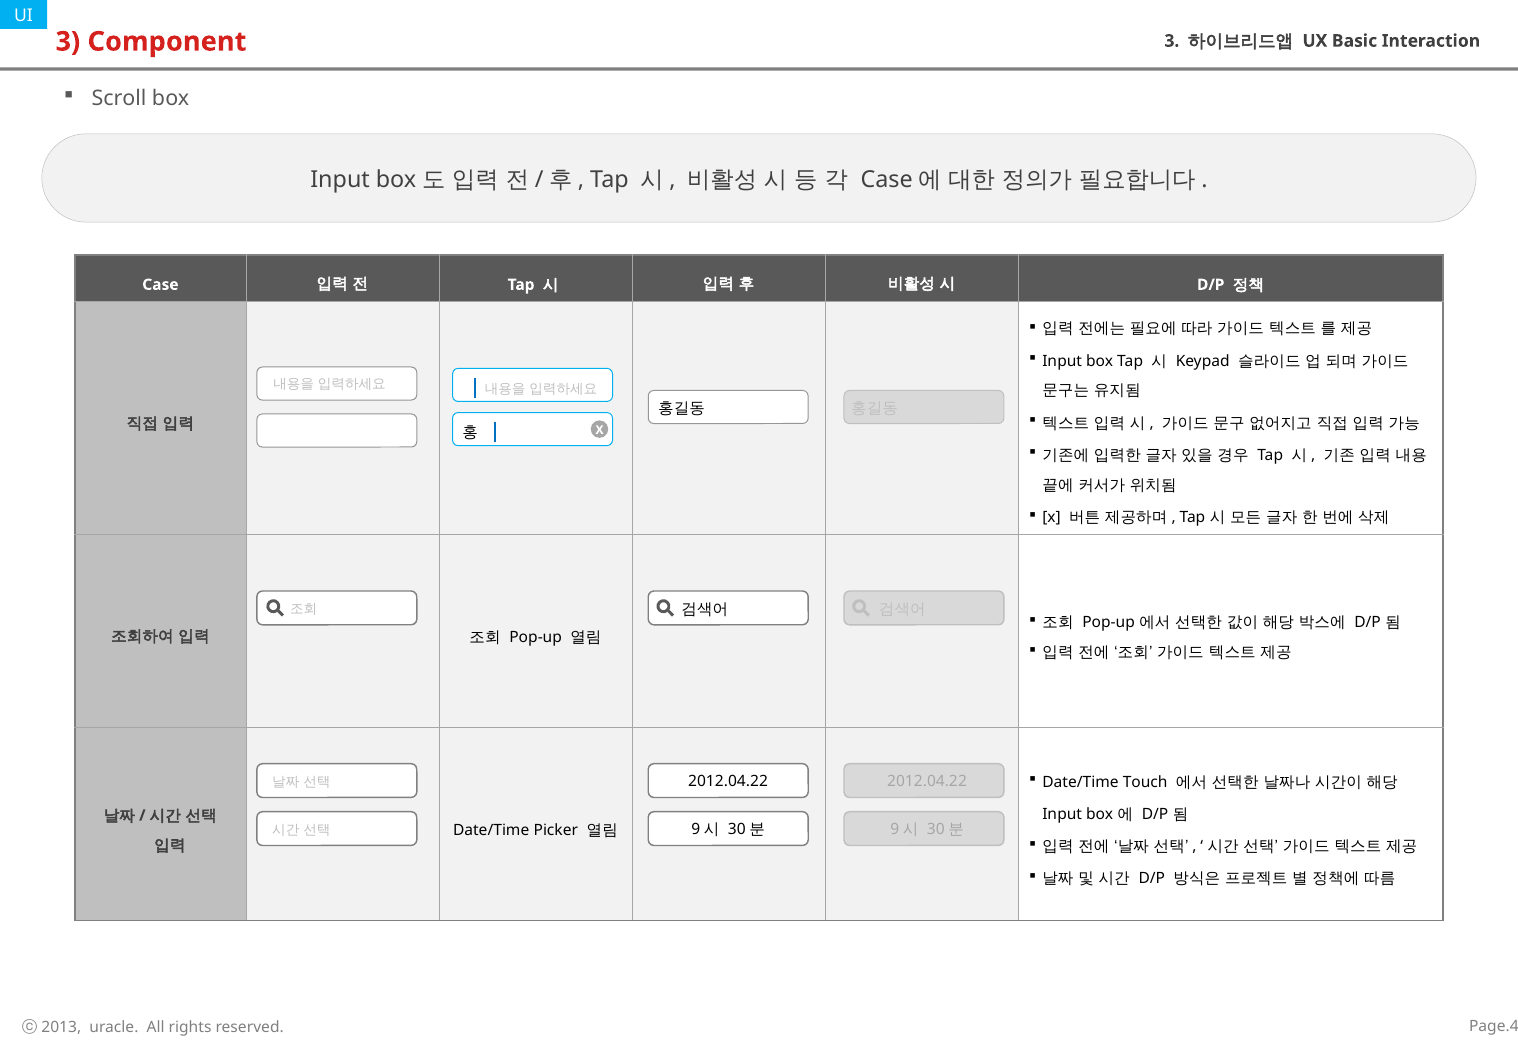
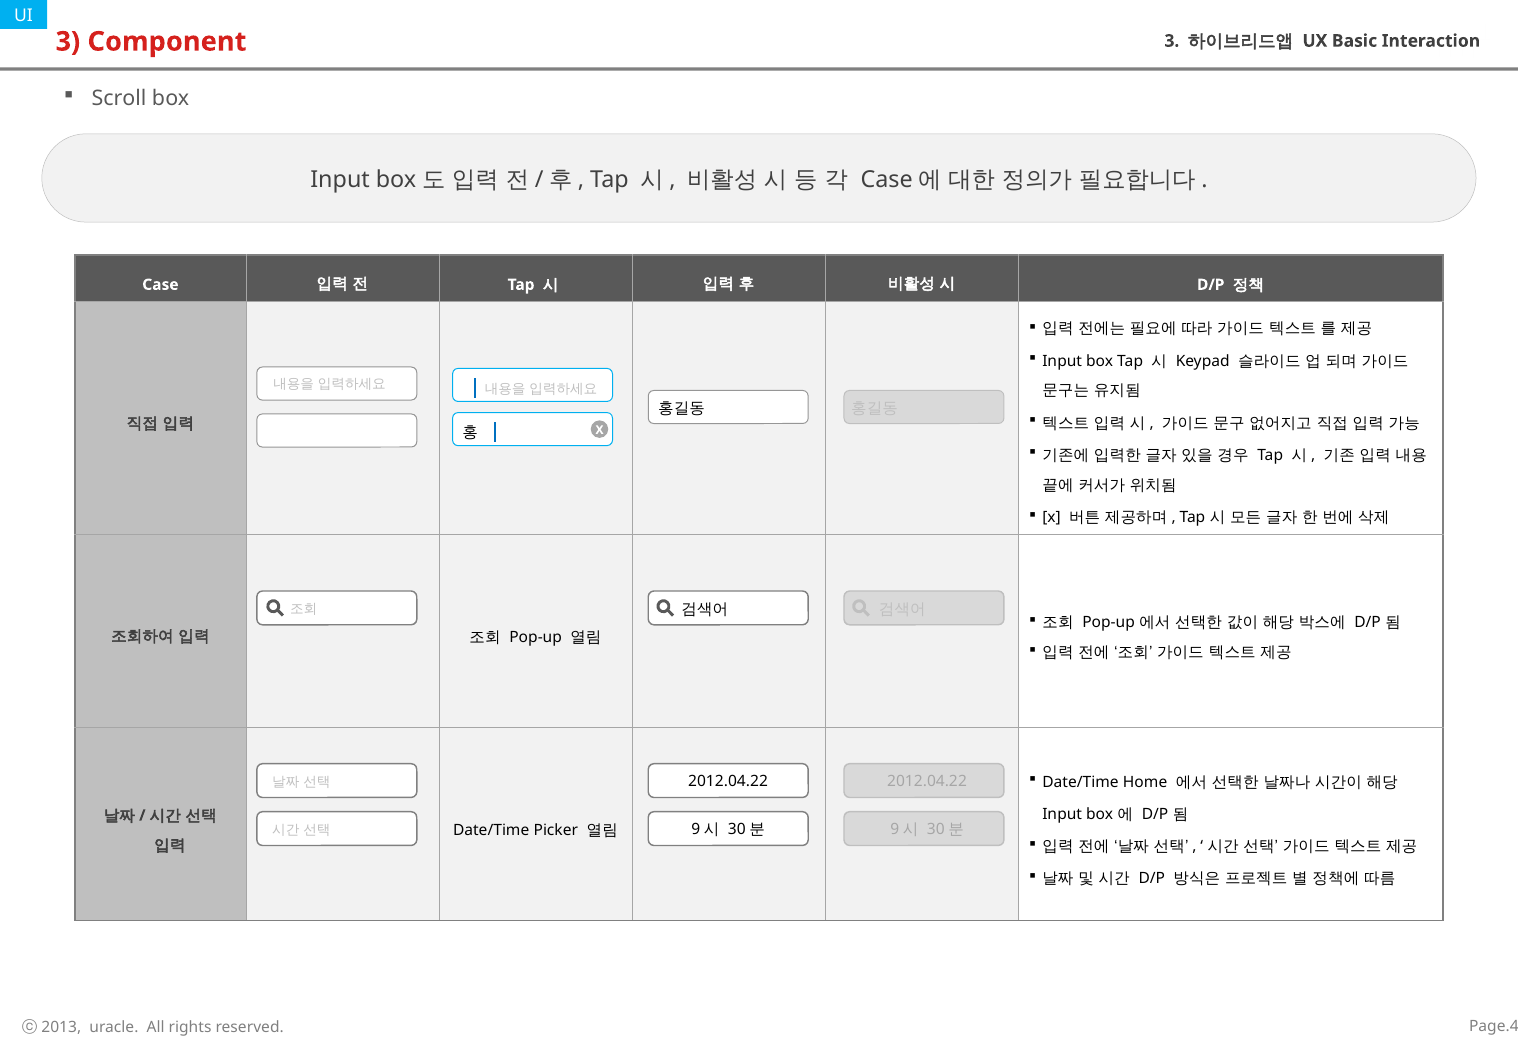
Touch: Touch -> Home (1145, 782)
